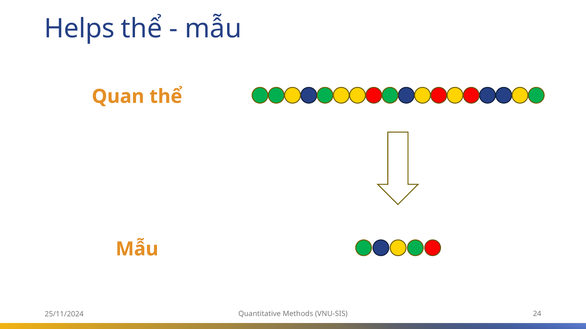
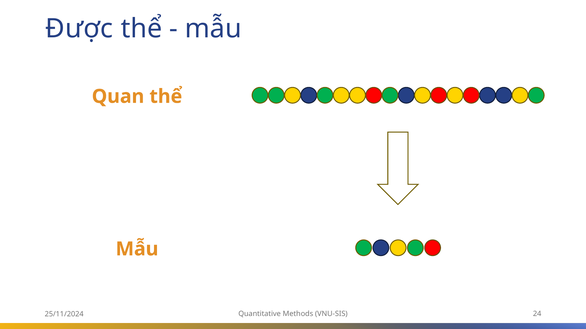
Helps: Helps -> Được (79, 29)
